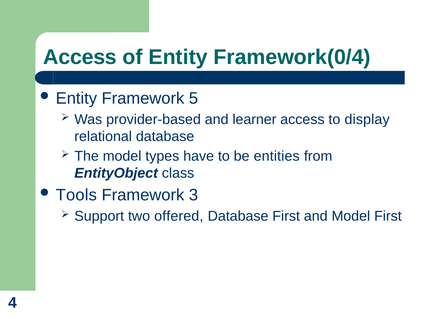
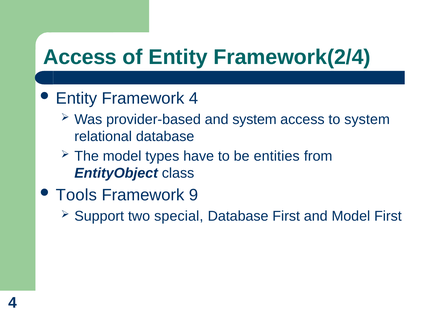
Framework(0/4: Framework(0/4 -> Framework(2/4 (292, 57)
Framework 5: 5 -> 4 (193, 98)
and learner: learner -> system (254, 120)
to display: display -> system (367, 120)
3: 3 -> 9 (193, 195)
offered: offered -> special (179, 217)
